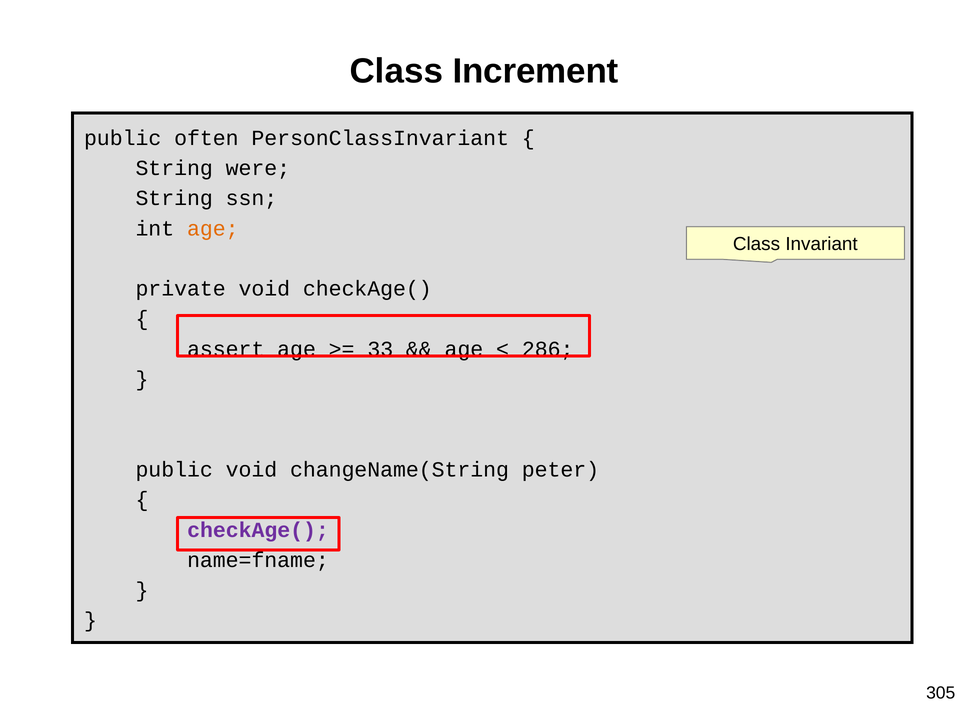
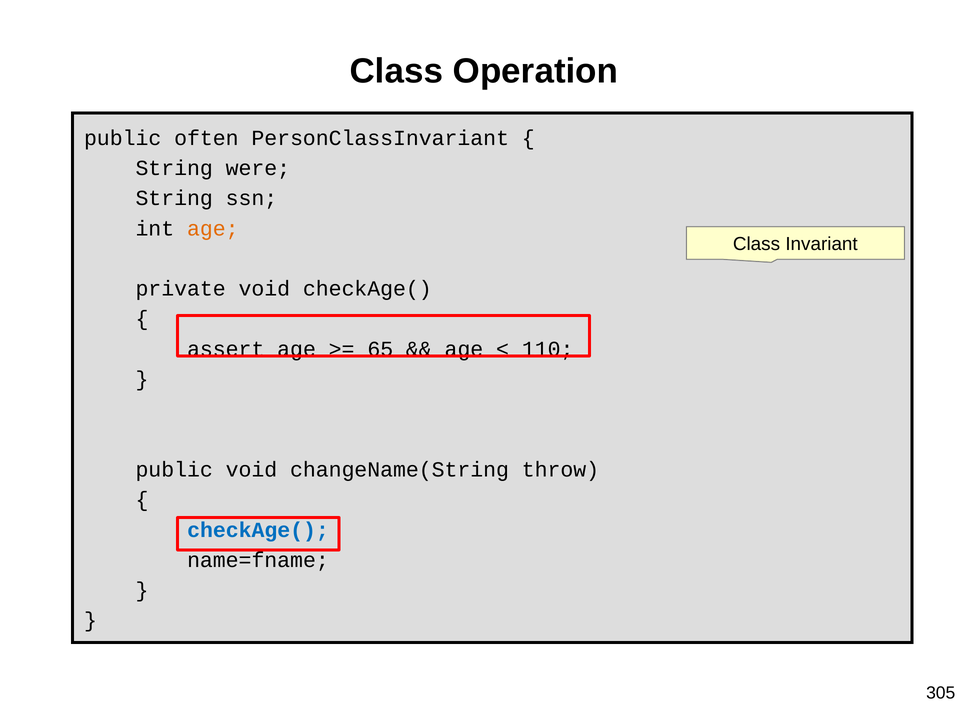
Increment: Increment -> Operation (535, 71)
33: 33 -> 65 (380, 349)
286: 286 -> 110 (548, 349)
peter: peter -> throw (561, 469)
checkAge( colour: purple -> blue (258, 530)
